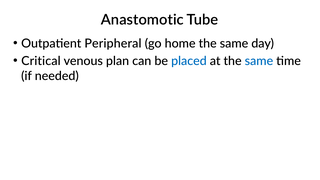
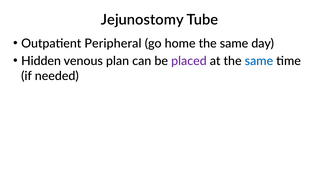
Anastomotic: Anastomotic -> Jejunostomy (142, 20)
Critical: Critical -> Hidden (41, 61)
placed colour: blue -> purple (189, 61)
